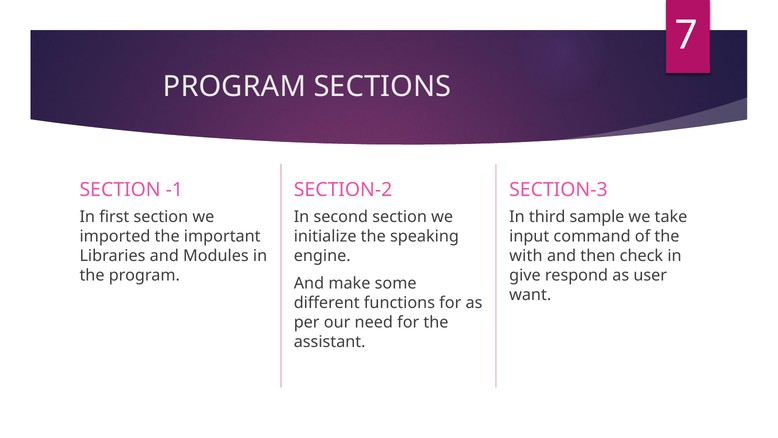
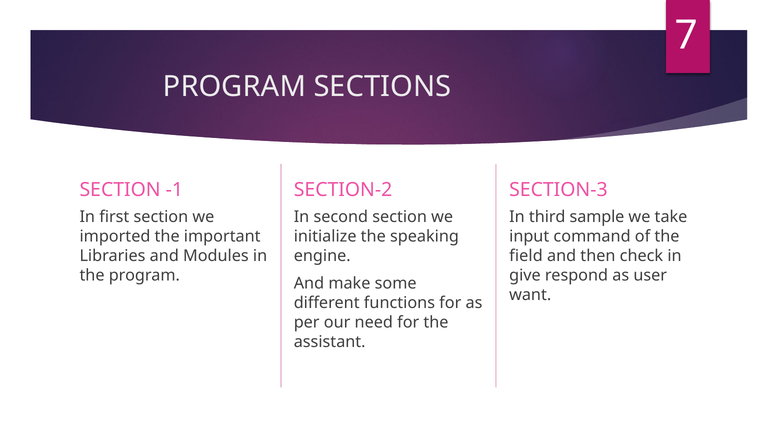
with: with -> field (526, 256)
